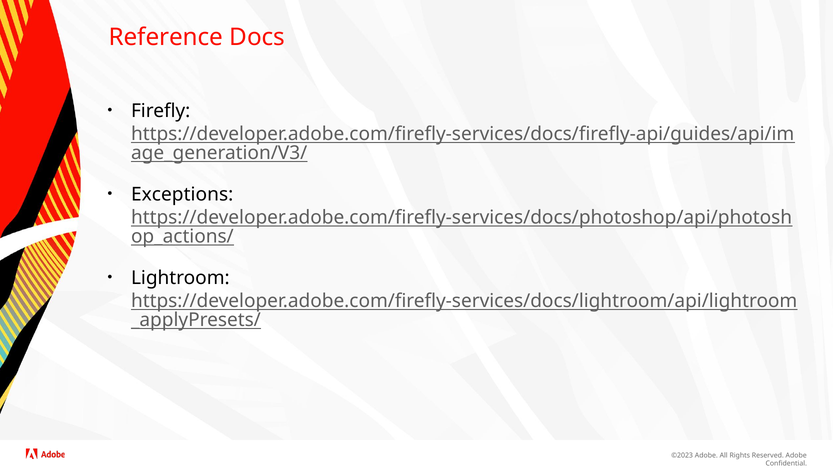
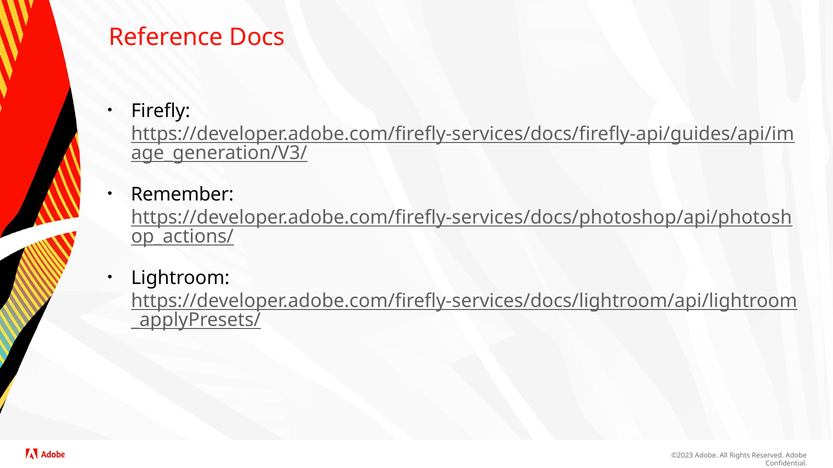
Exceptions: Exceptions -> Remember (182, 195)
